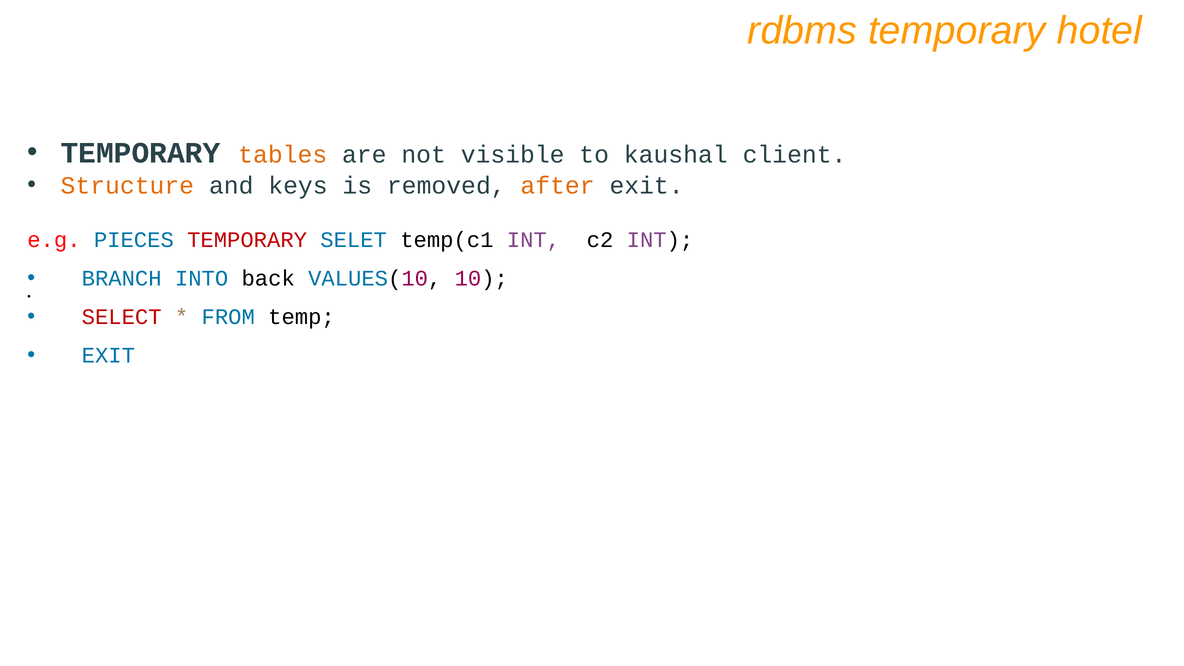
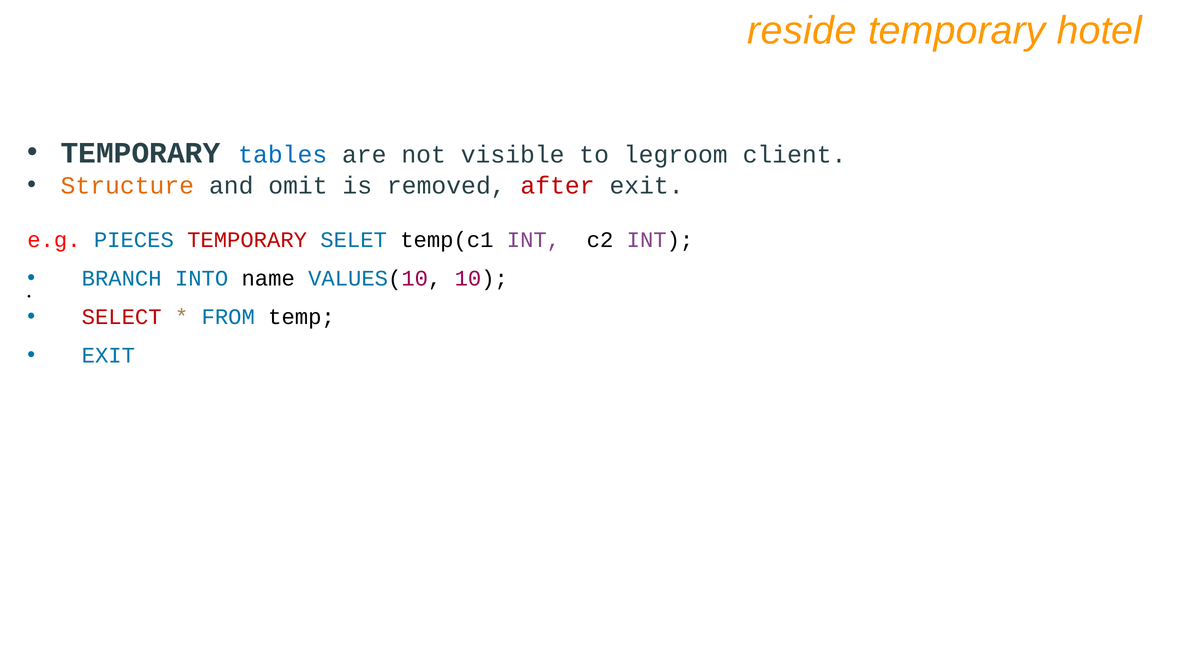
rdbms: rdbms -> reside (802, 31)
tables colour: orange -> blue (283, 155)
kaushal: kaushal -> legroom (676, 155)
keys: keys -> omit (298, 185)
after colour: orange -> red (558, 185)
back: back -> name (268, 278)
